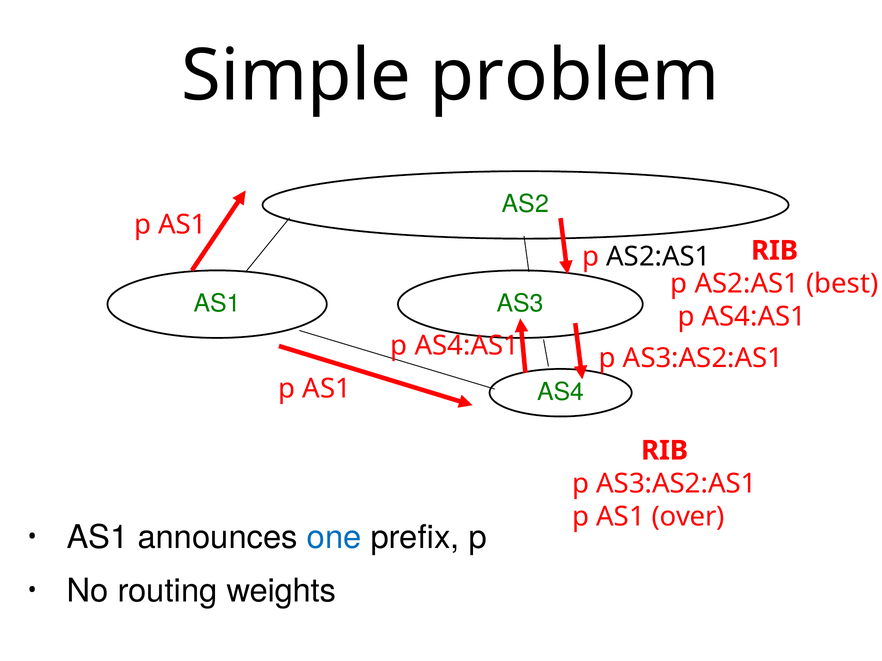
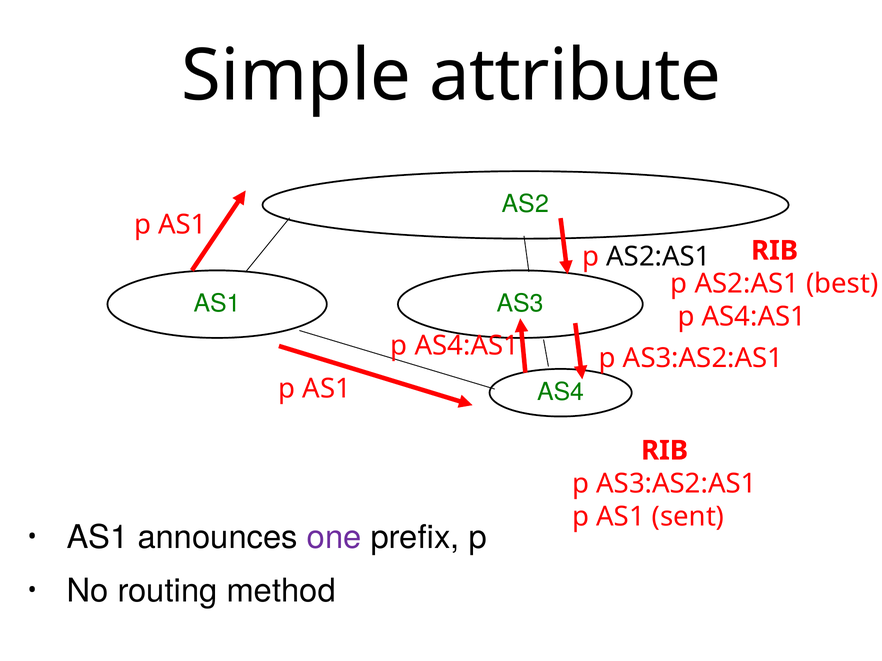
problem: problem -> attribute (575, 76)
over: over -> sent (688, 517)
one colour: blue -> purple (334, 538)
weights: weights -> method (281, 591)
